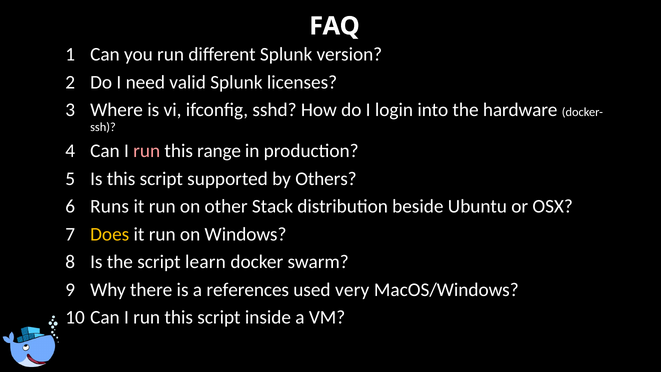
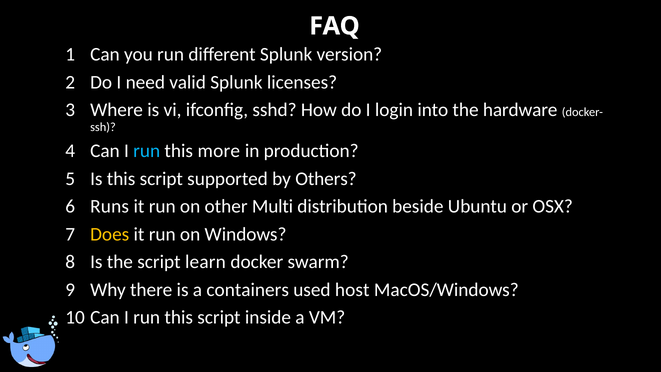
run colour: pink -> light blue (147, 151)
range: range -> more (219, 151)
Stack: Stack -> Multi (273, 206)
references: references -> containers (248, 290)
very: very -> host (352, 290)
